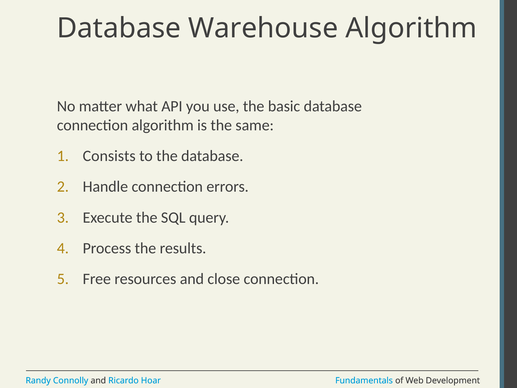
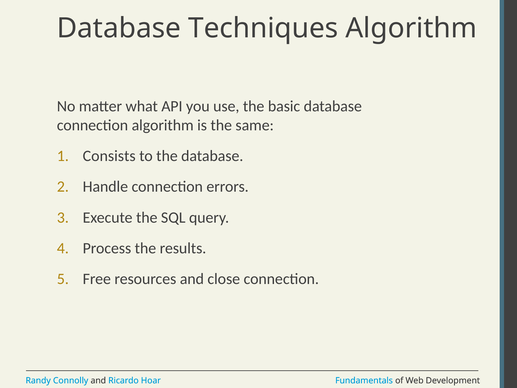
Warehouse: Warehouse -> Techniques (263, 28)
